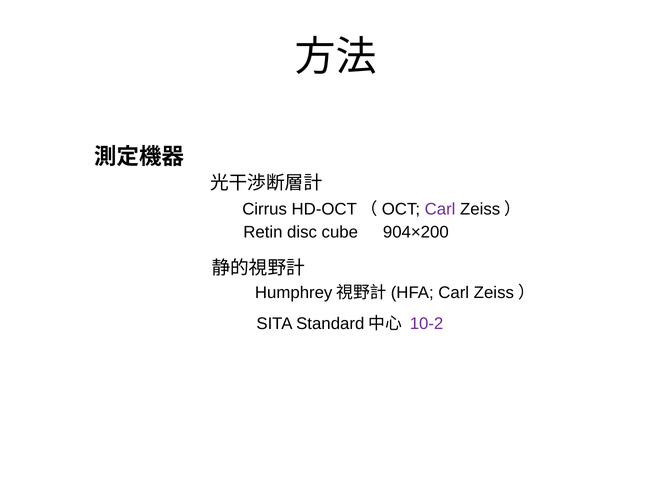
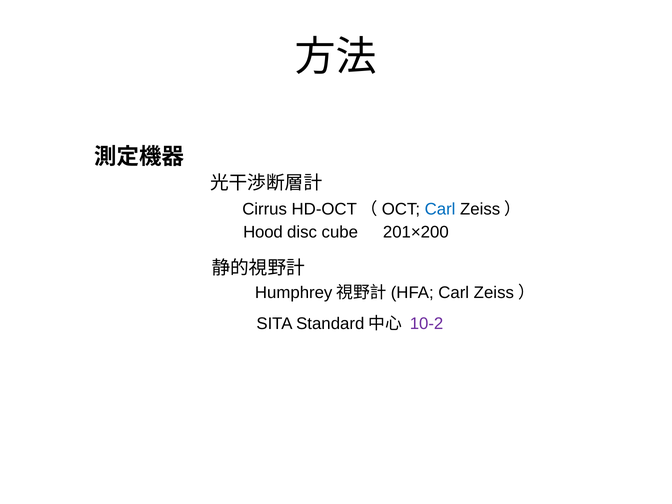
Carl colour: purple -> blue (440, 209)
Retin: Retin -> Hood (263, 232)
904×200: 904×200 -> 201×200 (416, 232)
